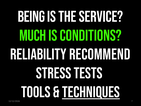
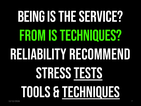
MUCH: MUCH -> FROM (33, 35)
IS CONDITIONS: CONDITIONS -> TECHNIQUES (91, 35)
TESTS underline: none -> present (88, 73)
